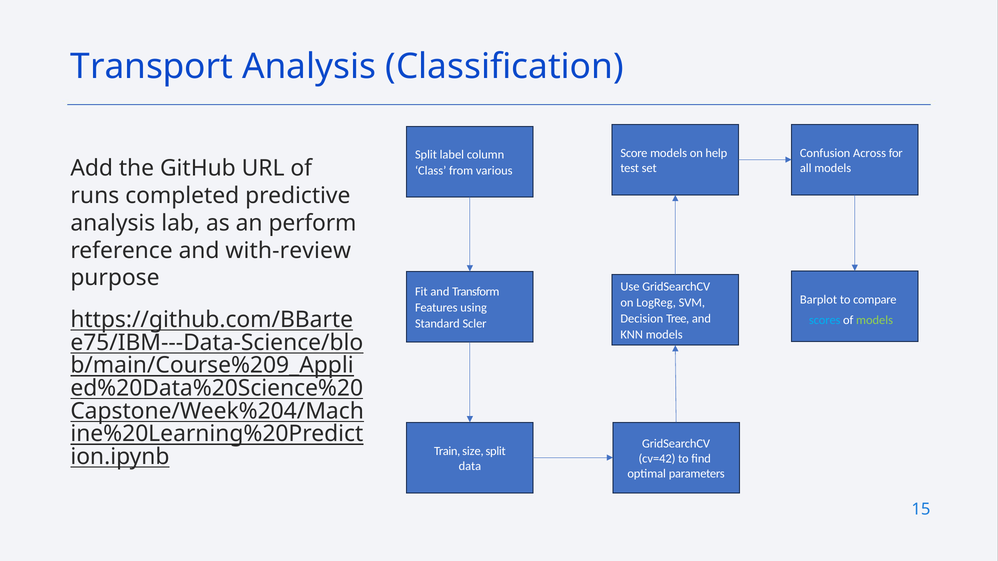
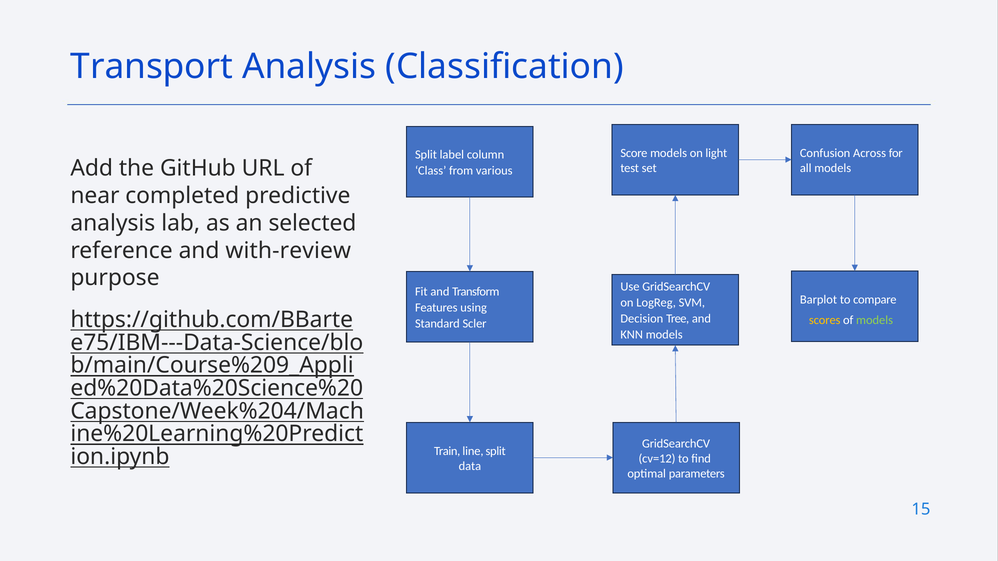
help: help -> light (716, 153)
runs: runs -> near (95, 196)
perform: perform -> selected (312, 223)
scores colour: light blue -> yellow (825, 321)
size: size -> line (473, 451)
cv=42: cv=42 -> cv=12 (657, 459)
